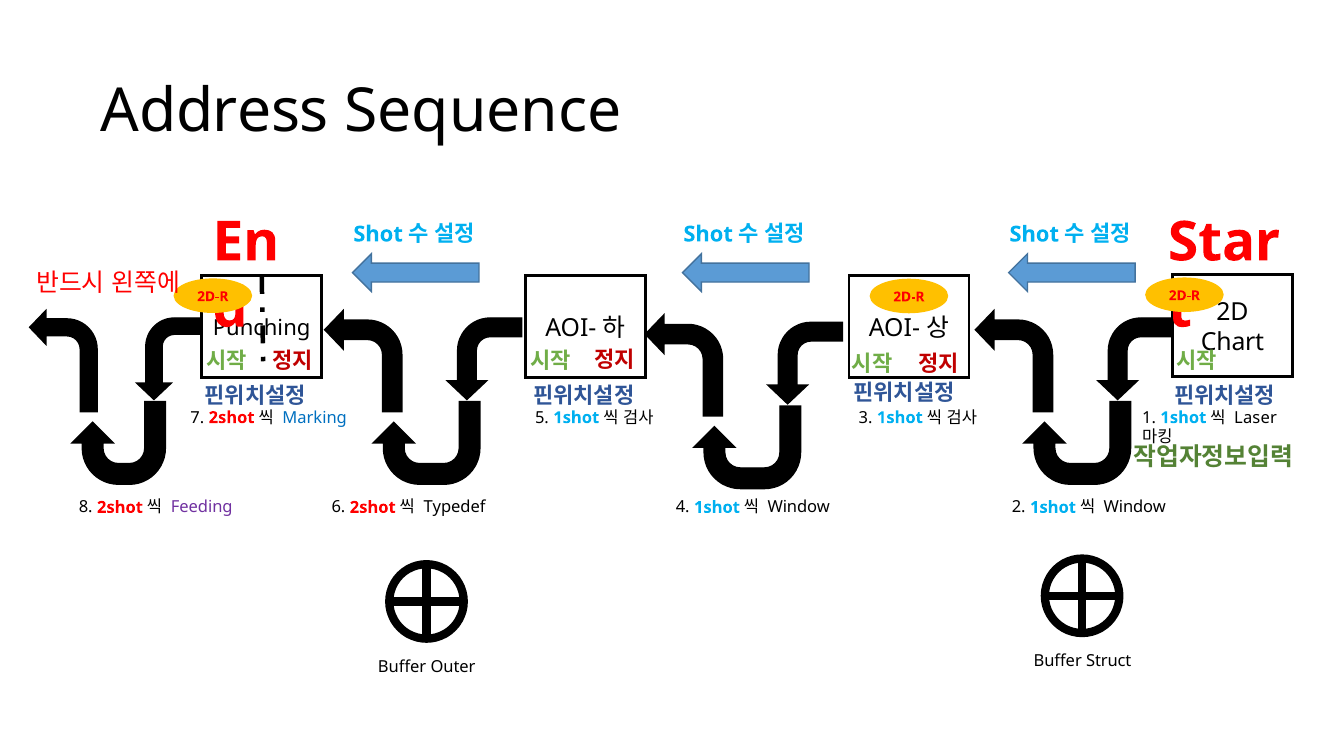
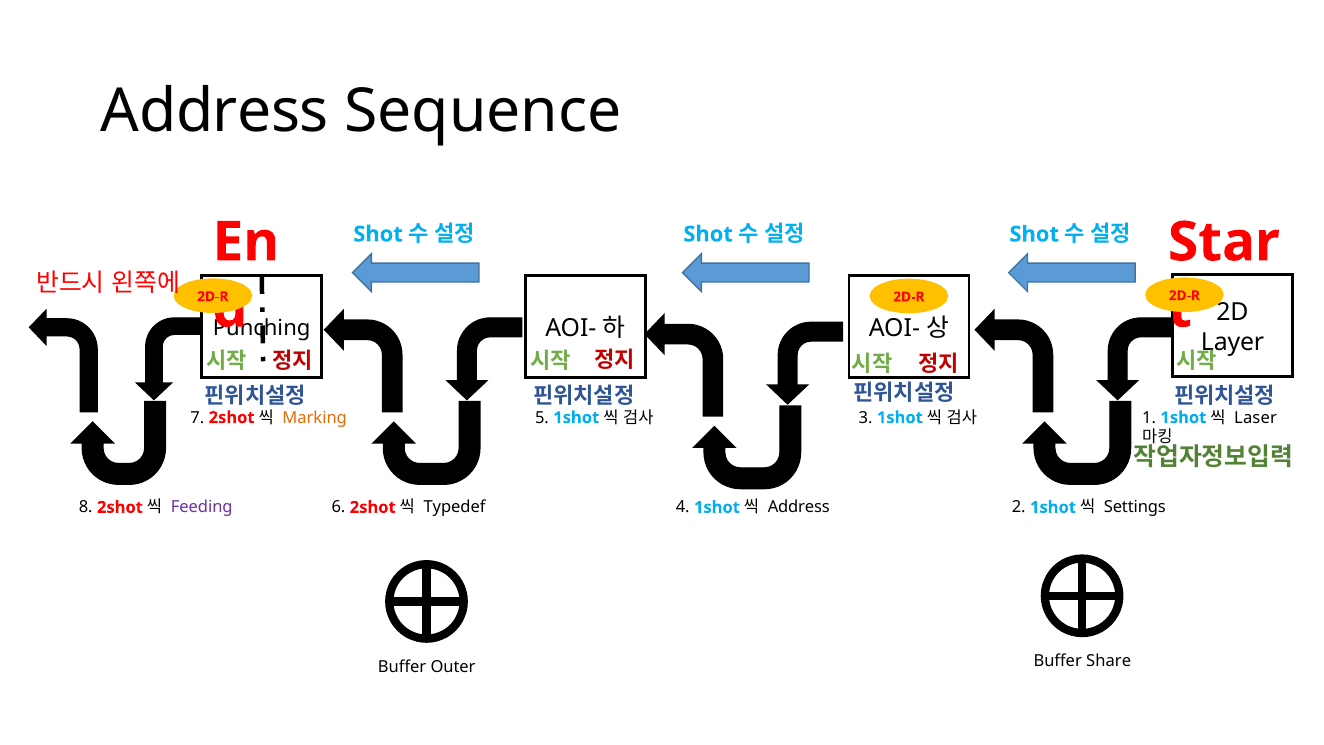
Chart: Chart -> Layer (1233, 342)
Marking colour: blue -> orange (315, 417)
Window: Window -> Address (799, 507)
Window: Window -> Settings (1135, 507)
Struct: Struct -> Share (1109, 661)
